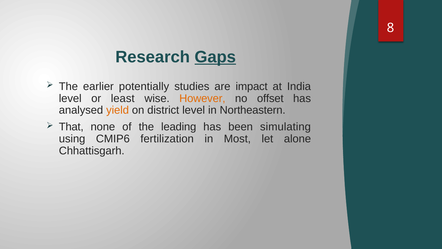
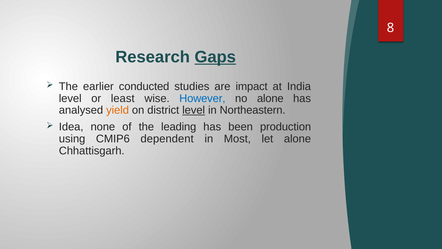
potentially: potentially -> conducted (144, 86)
However colour: orange -> blue (202, 98)
no offset: offset -> alone (270, 98)
level underline: none -> present (194, 110)
That: That -> Idea (71, 127)
simulating: simulating -> production (286, 127)
fertilization: fertilization -> dependent (167, 139)
